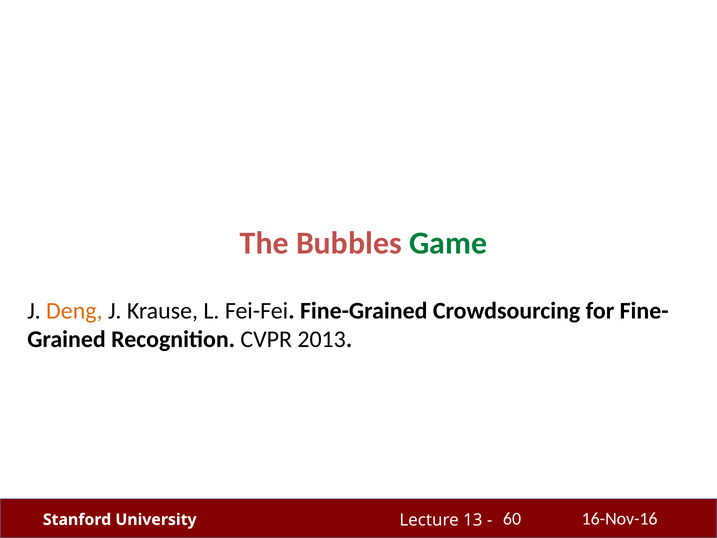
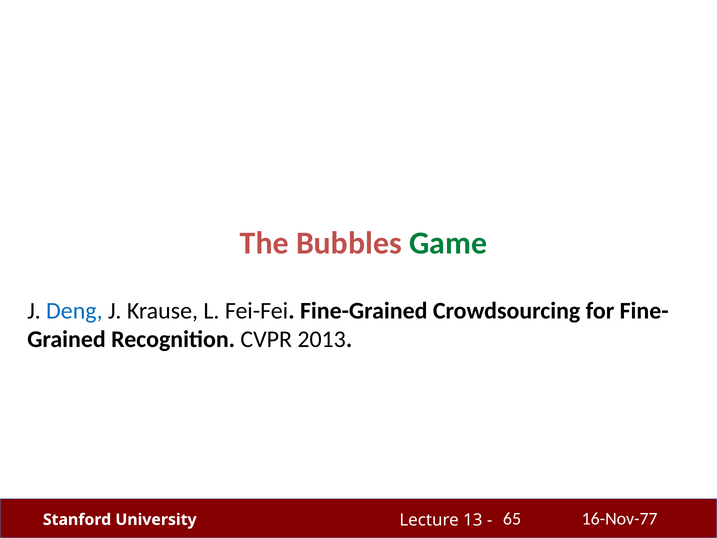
Deng colour: orange -> blue (74, 311)
16-Nov-16: 16-Nov-16 -> 16-Nov-77 (620, 519)
60: 60 -> 65 (512, 519)
